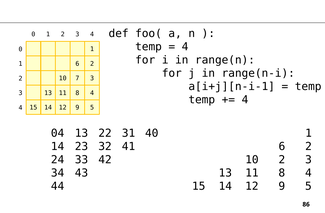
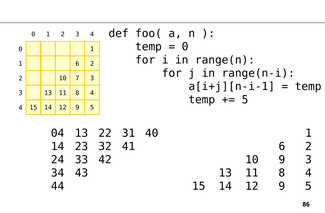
4: 4 -> 0 (185, 47)
4: 4 -> 5 (245, 100)
10 2: 2 -> 9 (282, 160)
